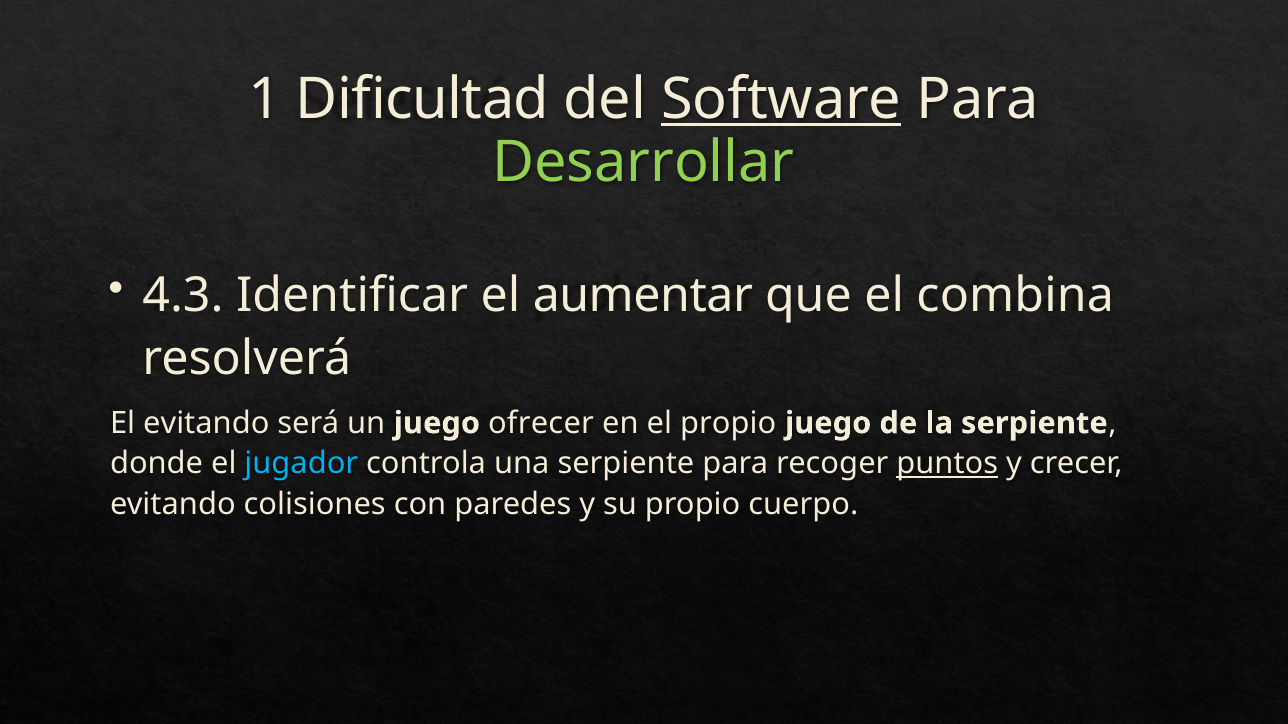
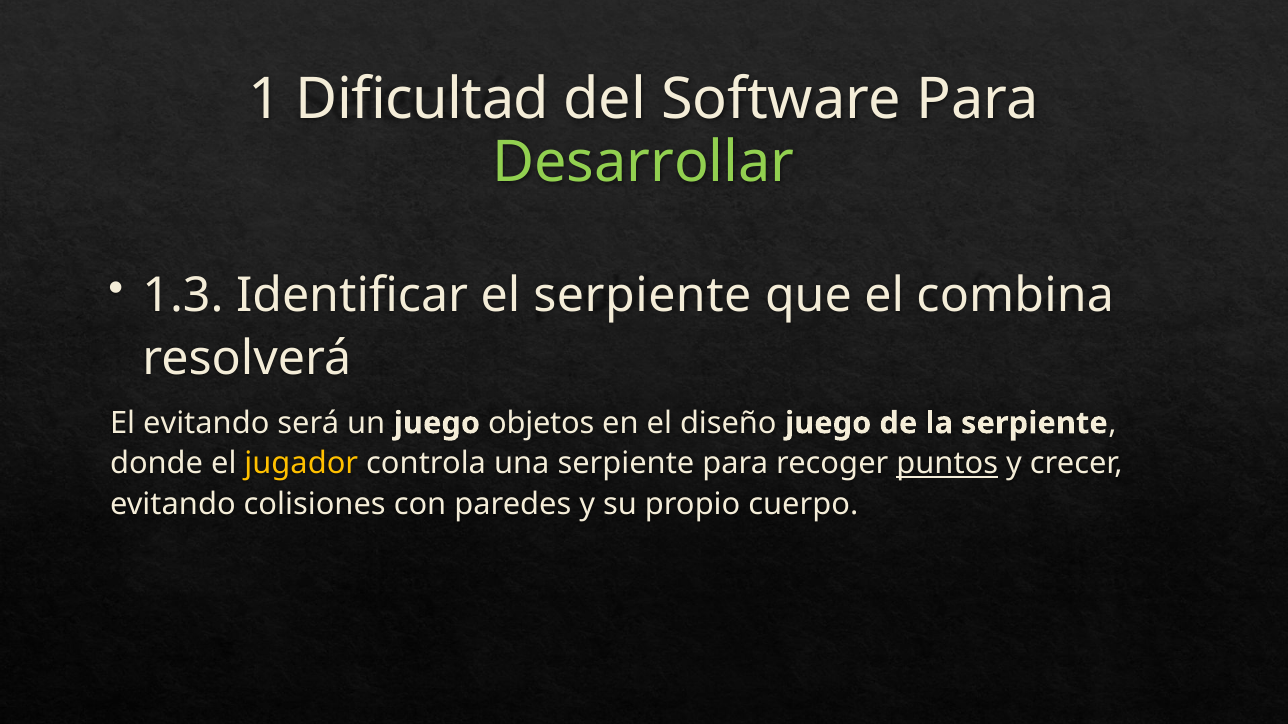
Software underline: present -> none (781, 100)
4.3: 4.3 -> 1.3 (183, 295)
el aumentar: aumentar -> serpiente (642, 295)
ofrecer: ofrecer -> objetos (541, 423)
el propio: propio -> diseño (728, 423)
jugador colour: light blue -> yellow (301, 464)
